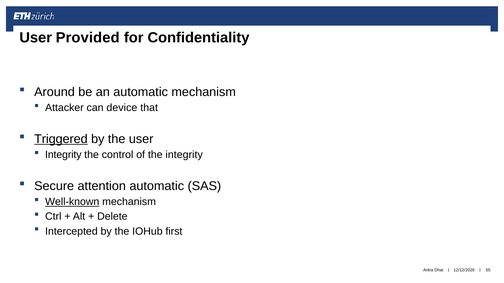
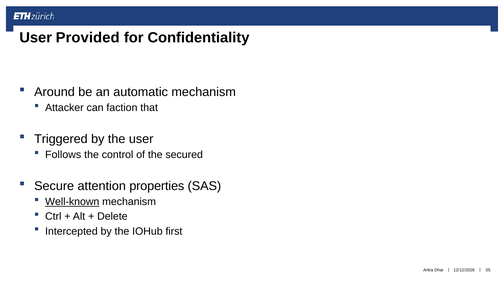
device: device -> faction (122, 108)
Triggered underline: present -> none (61, 139)
Integrity: Integrity -> Follows (63, 155)
the integrity: integrity -> secured (184, 155)
attention automatic: automatic -> properties (157, 186)
